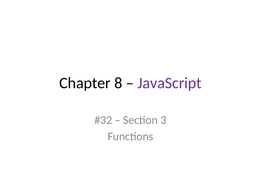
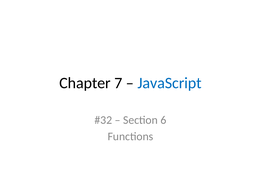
8: 8 -> 7 (118, 83)
JavaScript colour: purple -> blue (170, 83)
3: 3 -> 6 (163, 120)
